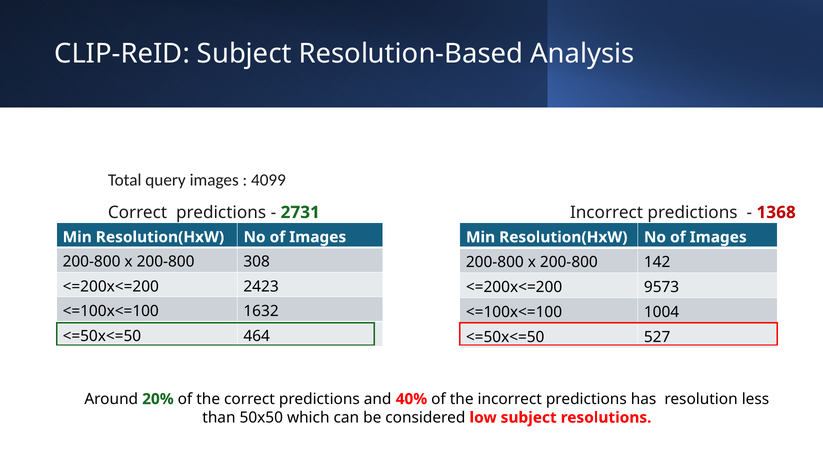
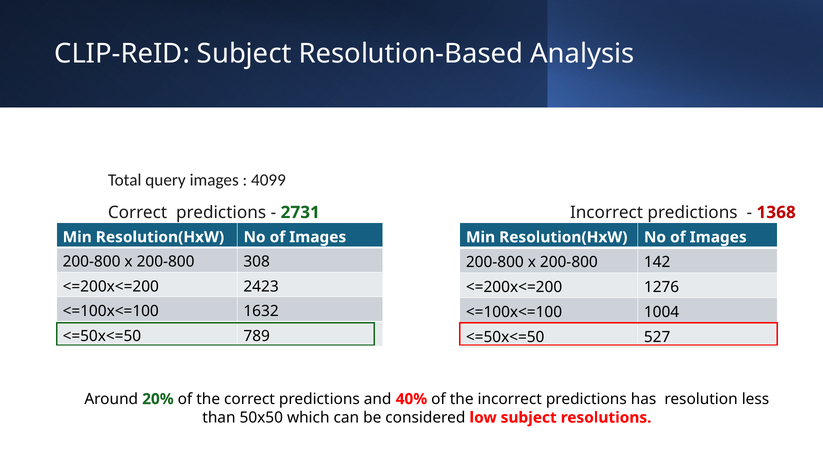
9573: 9573 -> 1276 (662, 287)
464: 464 -> 789 (257, 336)
